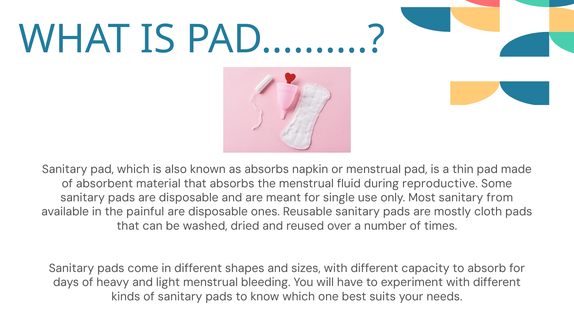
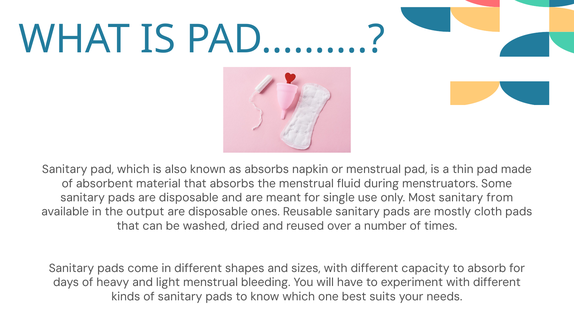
reproductive: reproductive -> menstruators (440, 183)
painful: painful -> output (145, 212)
